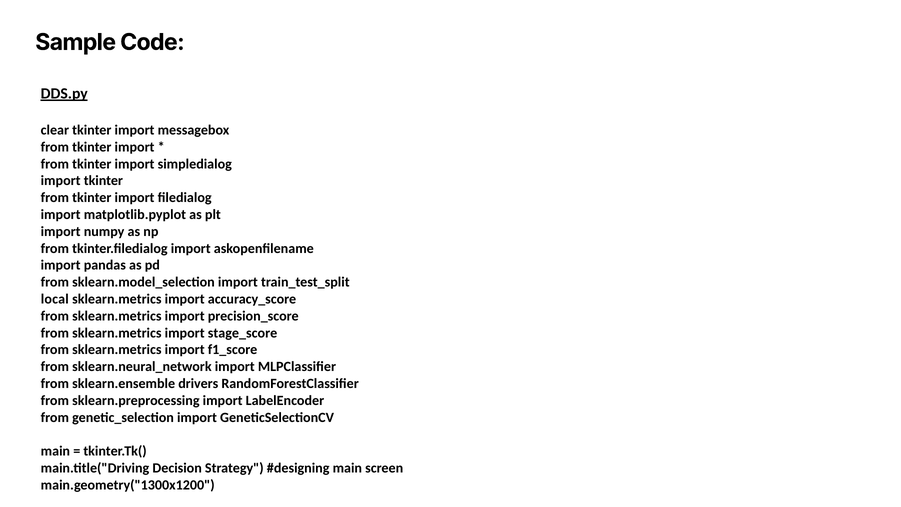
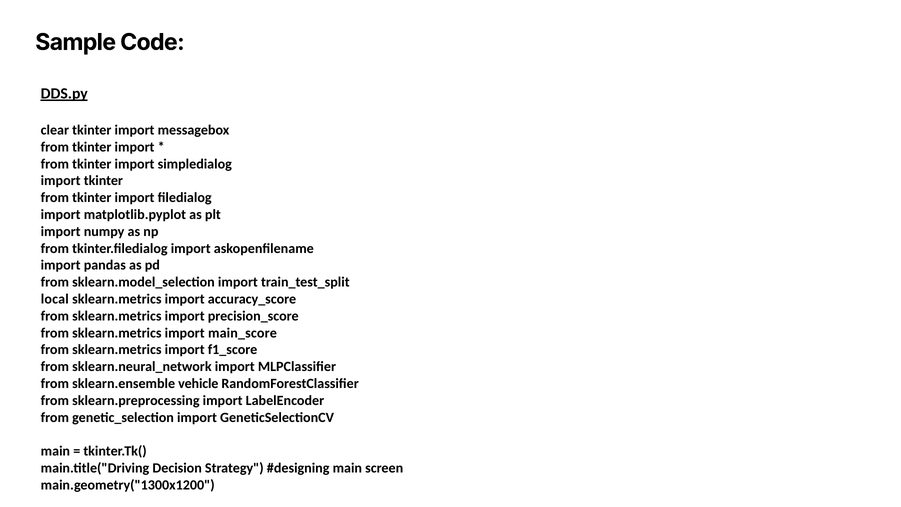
stage_score: stage_score -> main_score (242, 333)
drivers: drivers -> vehicle (198, 383)
